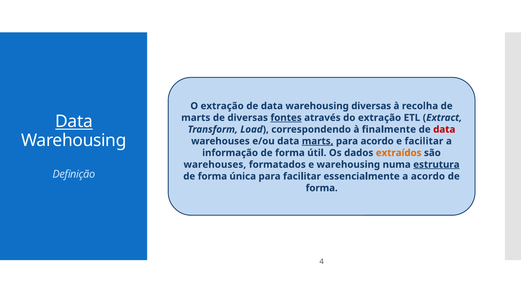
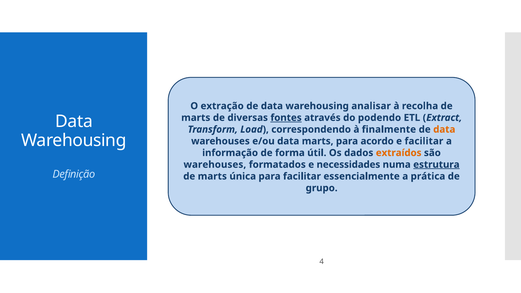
warehousing diversas: diversas -> analisar (371, 106)
do extração: extração -> podendo (380, 118)
Data underline: present -> none (74, 122)
data colour: red -> orange (444, 129)
marts underline: present -> none (318, 141)
e warehousing: warehousing -> necessidades (348, 165)
forma: forma -> marts (212, 176)
a acordo: acordo -> prática (428, 176)
forma: forma -> grupo (322, 188)
